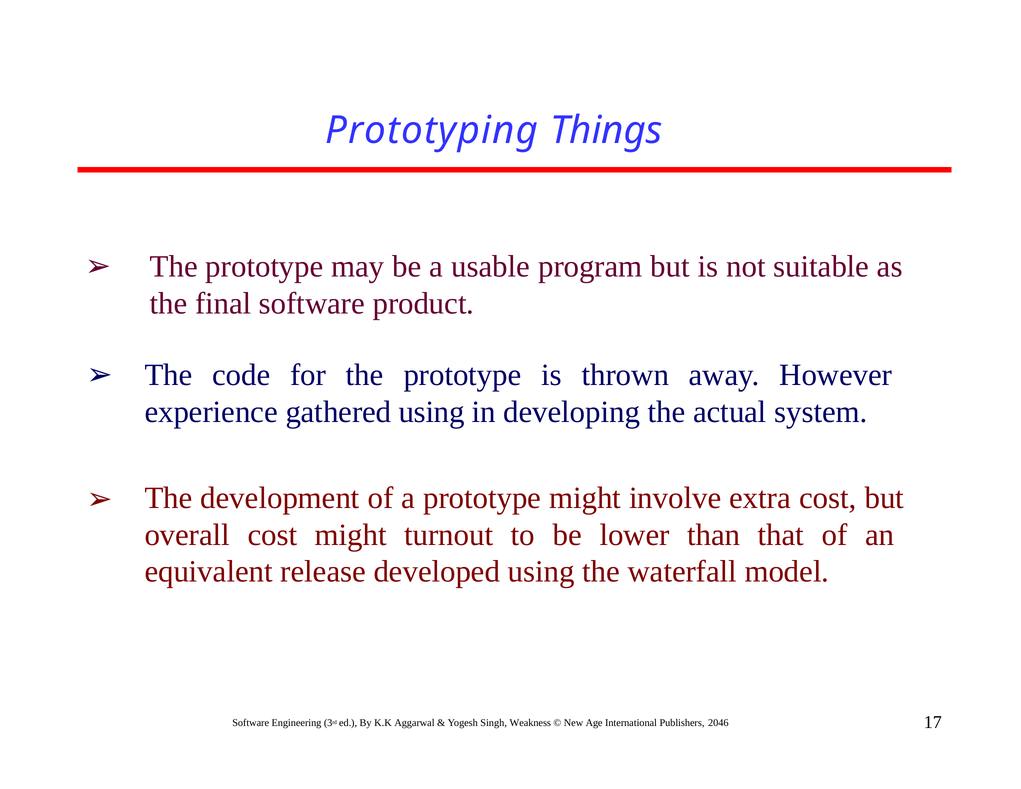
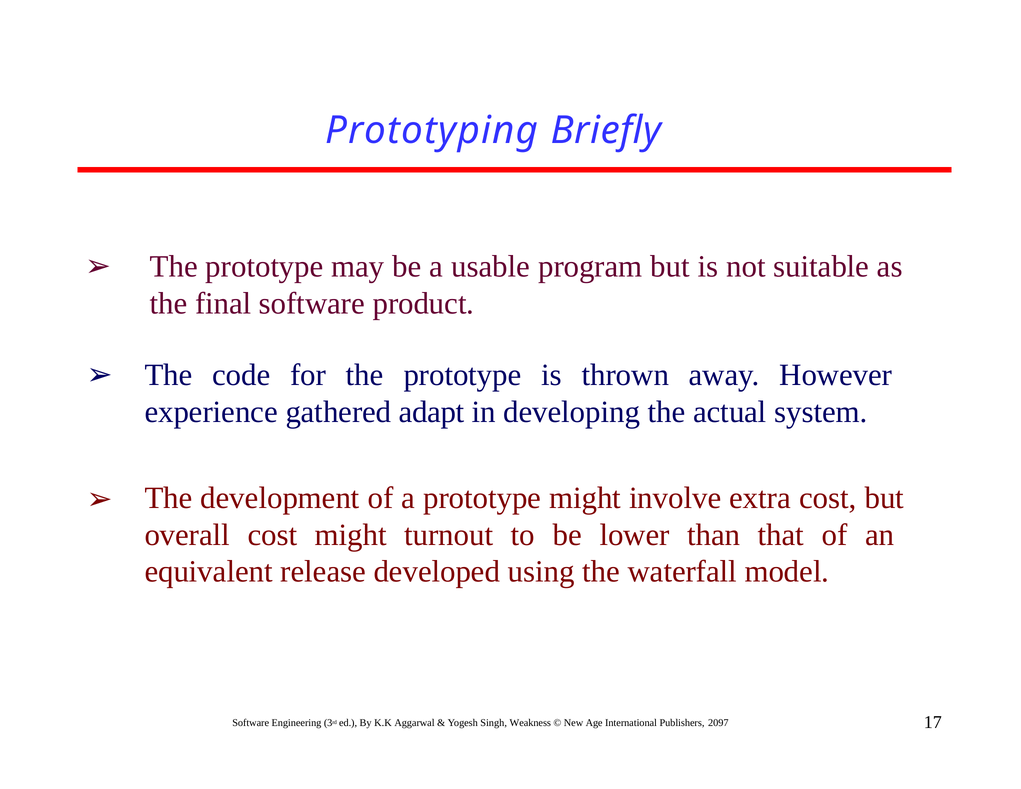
Things: Things -> Briefly (606, 130)
gathered using: using -> adapt (432, 412)
2046: 2046 -> 2097 (718, 723)
